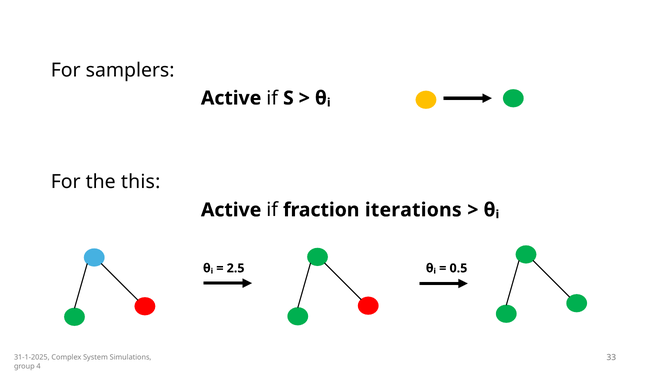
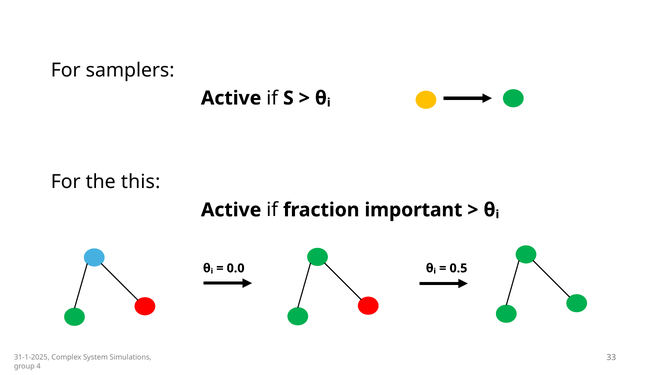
iterations: iterations -> important (413, 210)
2.5: 2.5 -> 0.0 (236, 268)
